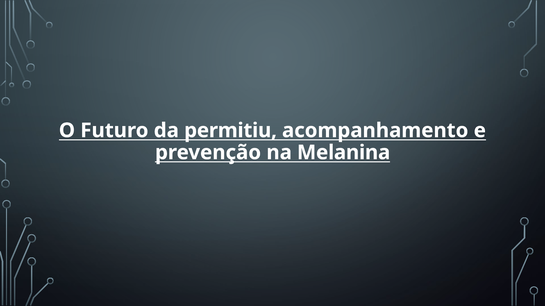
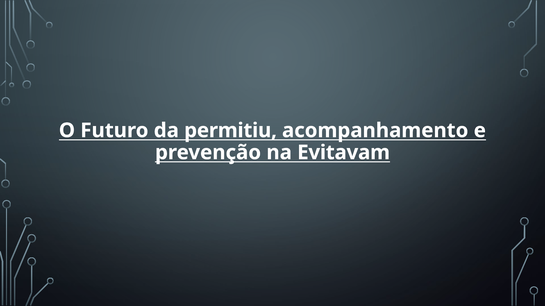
Melanina: Melanina -> Evitavam (344, 153)
